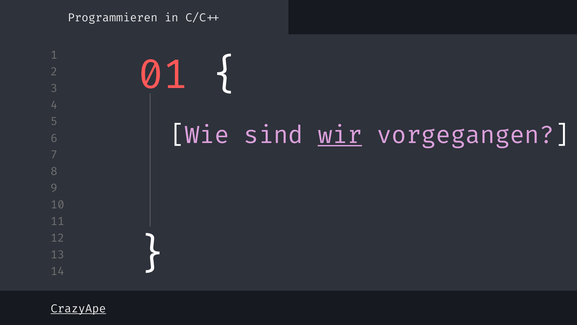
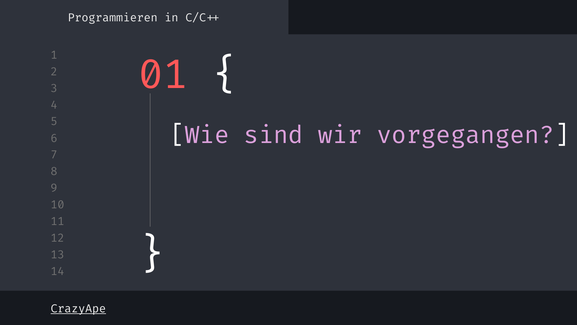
wir underline: present -> none (340, 135)
